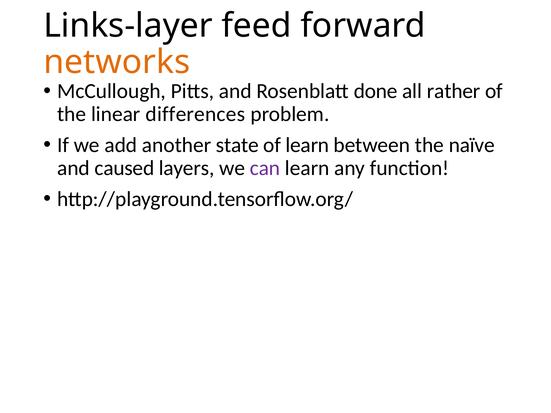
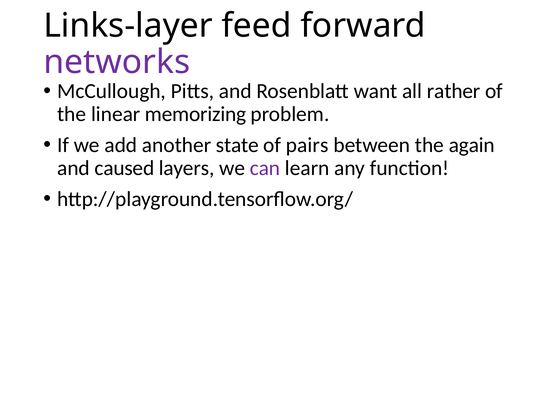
networks colour: orange -> purple (117, 62)
done: done -> want (376, 91)
differences: differences -> memorizing (196, 114)
of learn: learn -> pairs (307, 145)
naïve: naïve -> again (472, 145)
